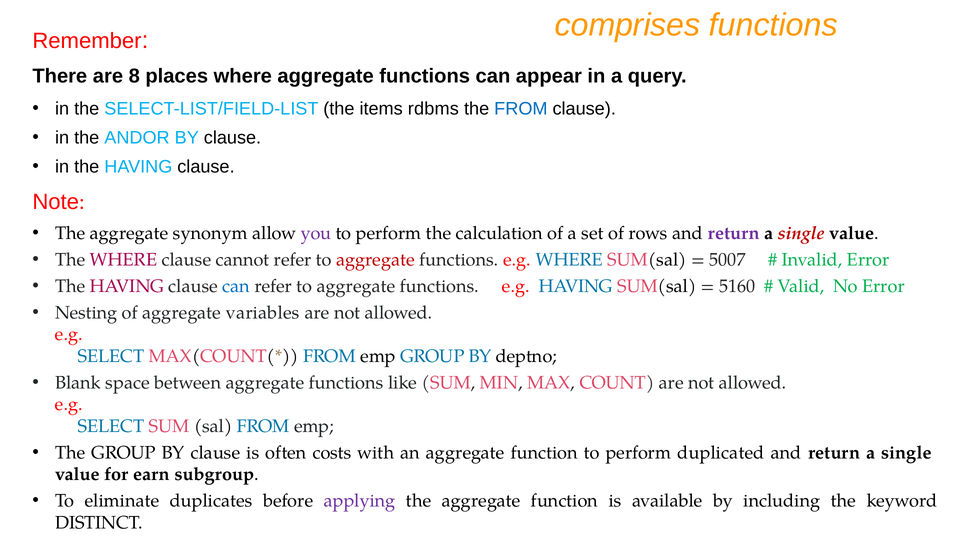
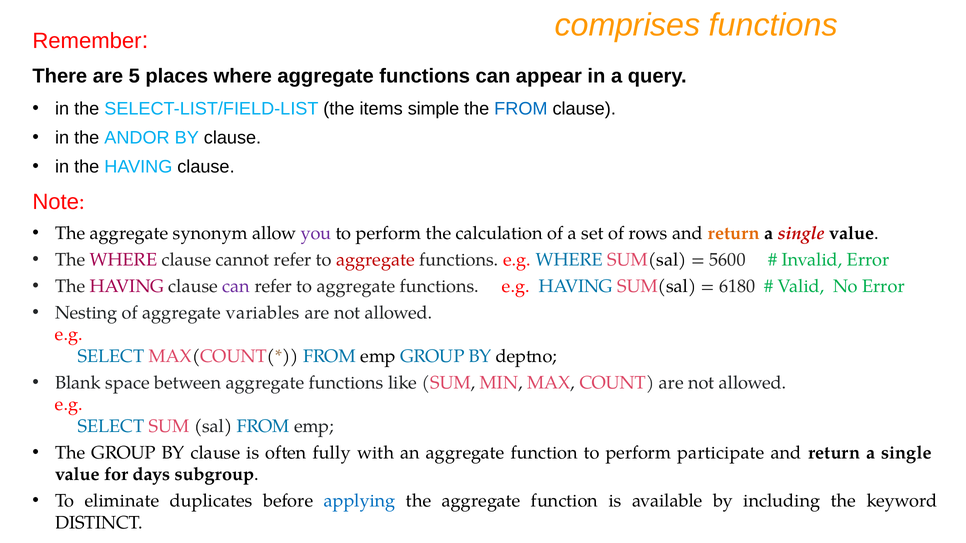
8: 8 -> 5 (134, 76)
rdbms: rdbms -> simple (434, 109)
return colour: purple -> orange (734, 233)
5007: 5007 -> 5600 (727, 260)
can colour: blue -> purple (236, 286)
5160: 5160 -> 6180 (737, 286)
costs: costs -> fully (332, 453)
duplicated: duplicated -> participate (721, 453)
earn: earn -> days (152, 475)
applying colour: purple -> blue (360, 501)
